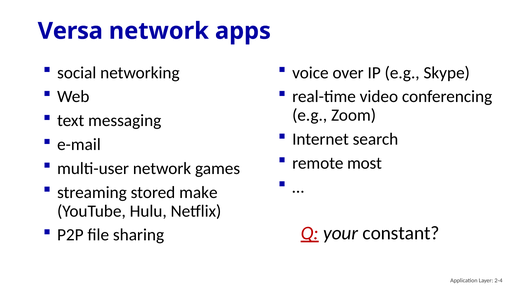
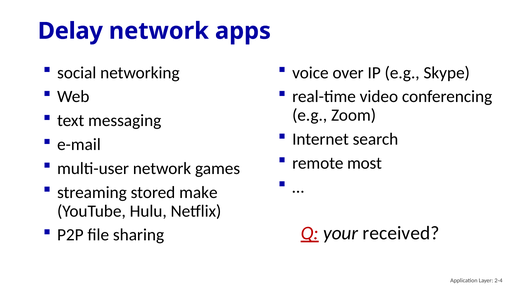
Versa: Versa -> Delay (70, 31)
constant: constant -> received (401, 233)
